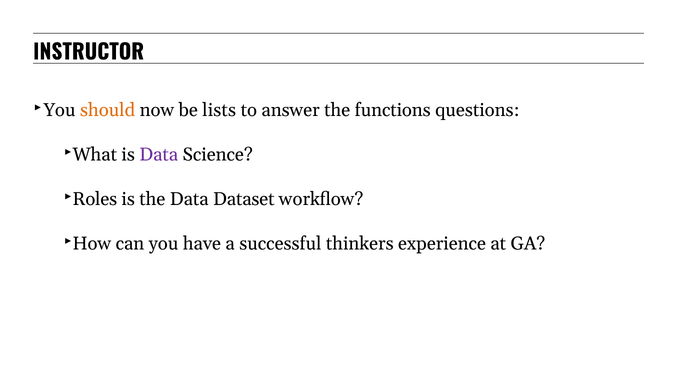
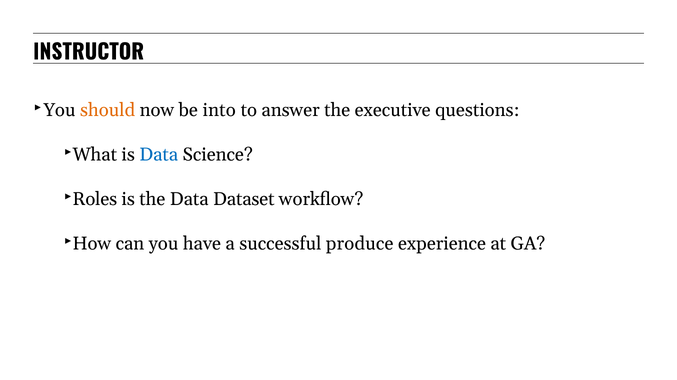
lists: lists -> into (219, 110)
functions: functions -> executive (393, 110)
Data colour: purple -> blue (159, 155)
thinkers: thinkers -> produce (360, 244)
